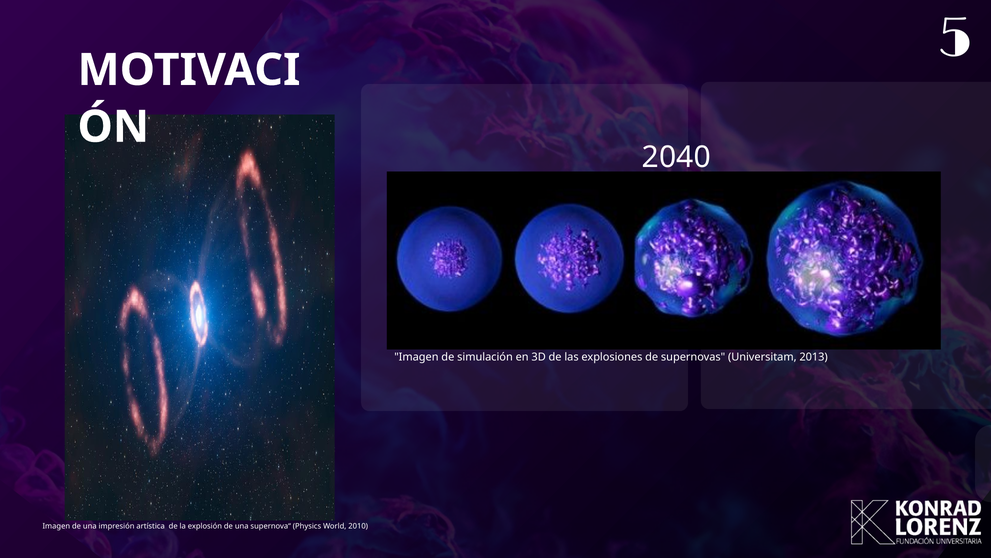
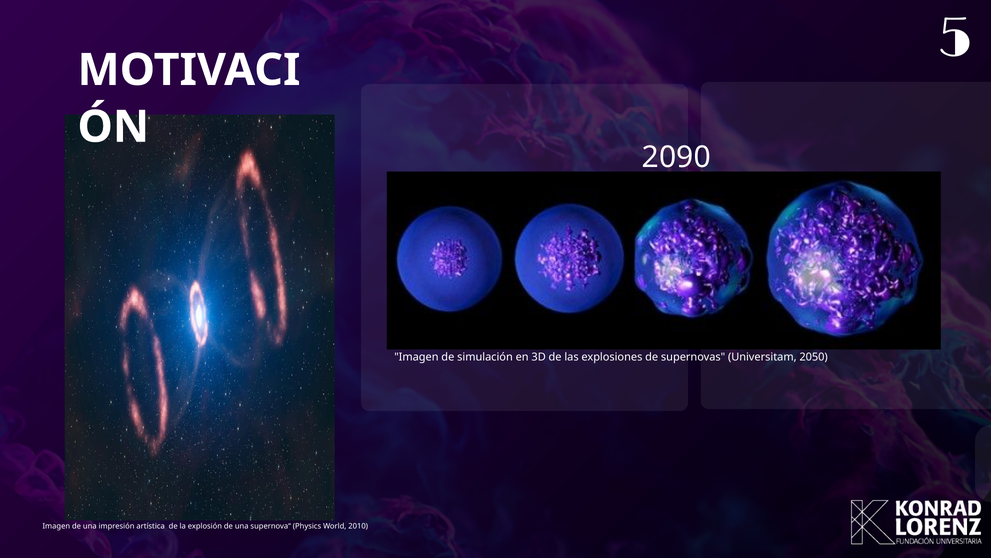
2040: 2040 -> 2090 (676, 157)
2013: 2013 -> 2050 (814, 357)
